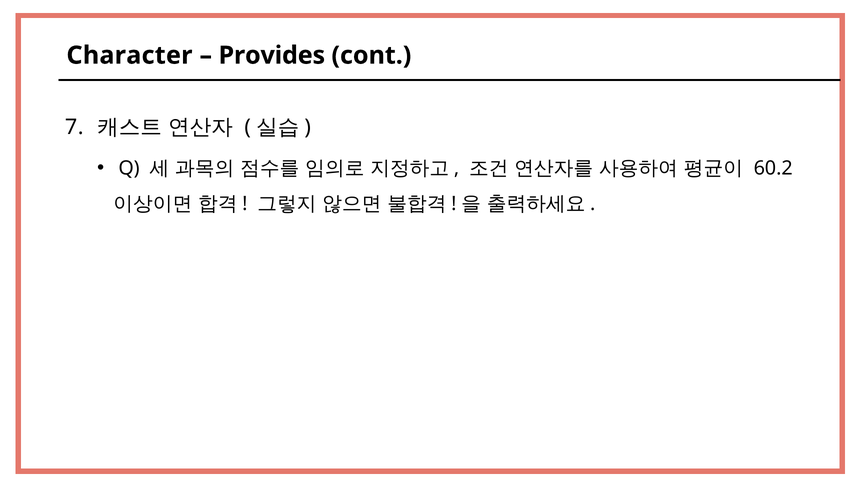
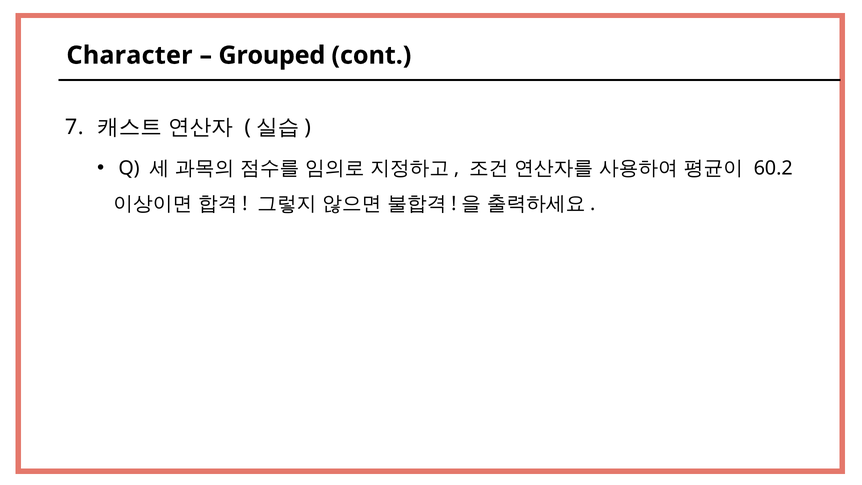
Provides: Provides -> Grouped (272, 55)
